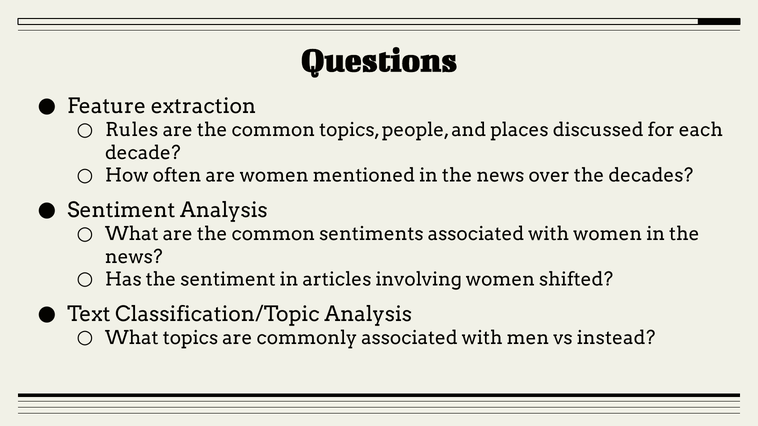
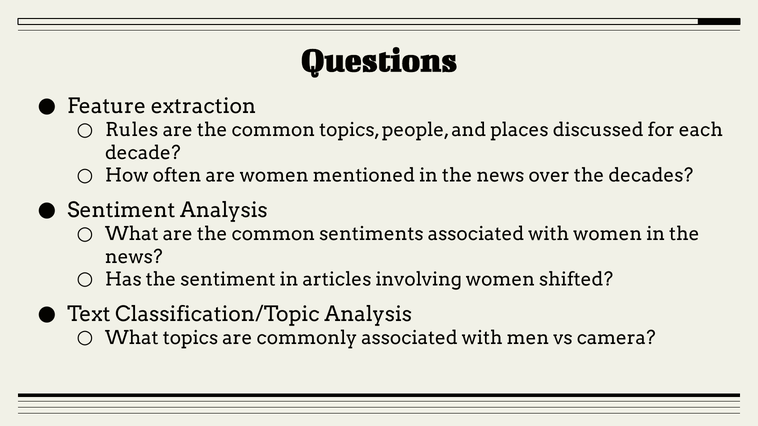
instead: instead -> camera (616, 338)
